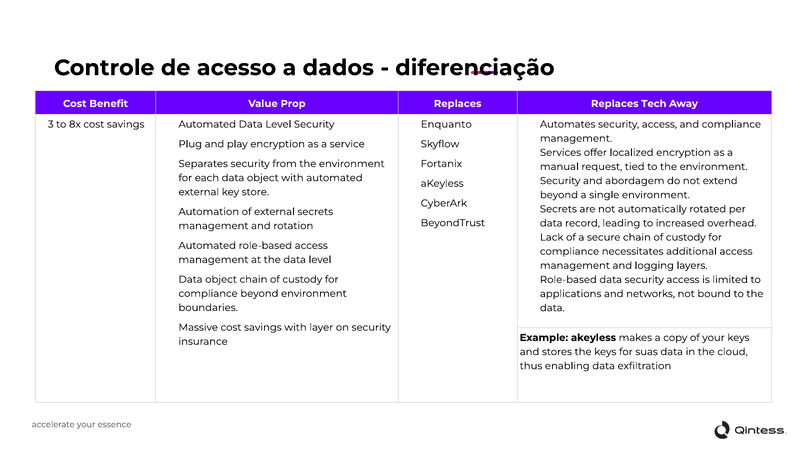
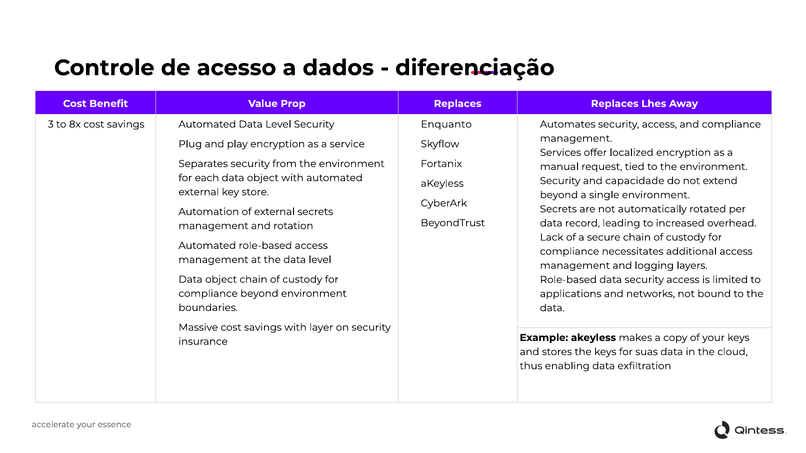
Tech: Tech -> Lhes (654, 104)
abordagem: abordagem -> capacidade (635, 181)
